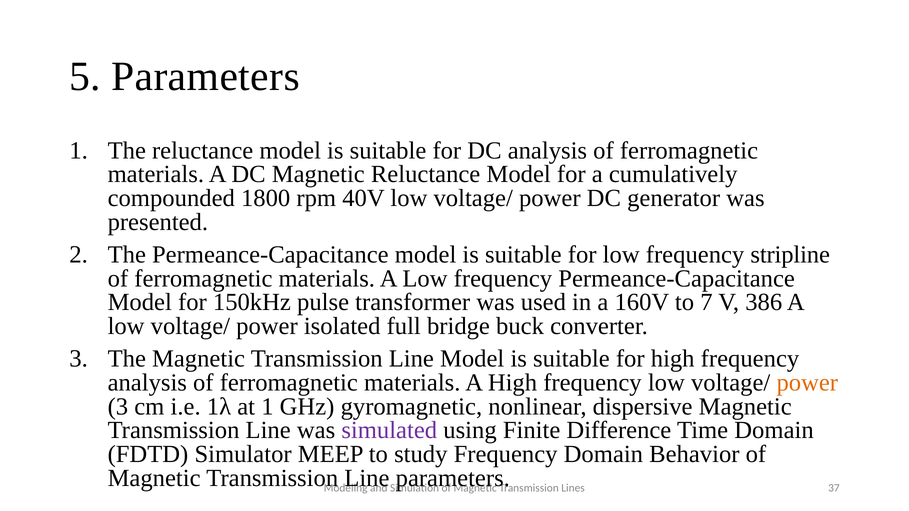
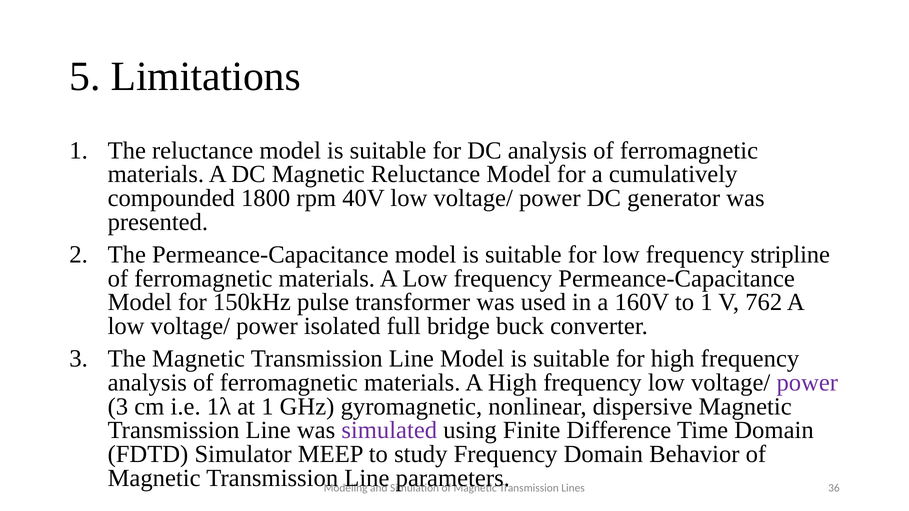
5 Parameters: Parameters -> Limitations (206, 76)
to 7: 7 -> 1 (706, 303)
386: 386 -> 762 (764, 303)
power colour: orange -> purple (807, 383)
37: 37 -> 36 (834, 488)
